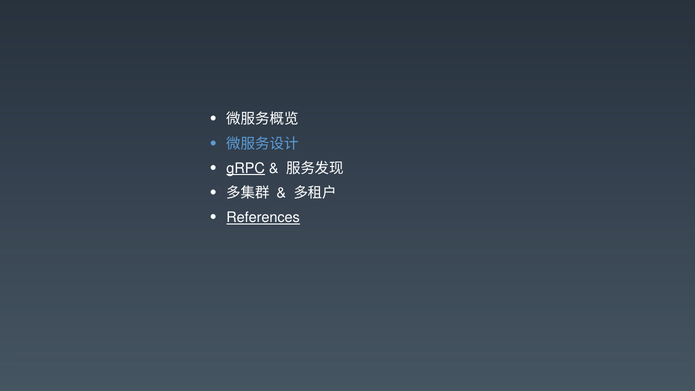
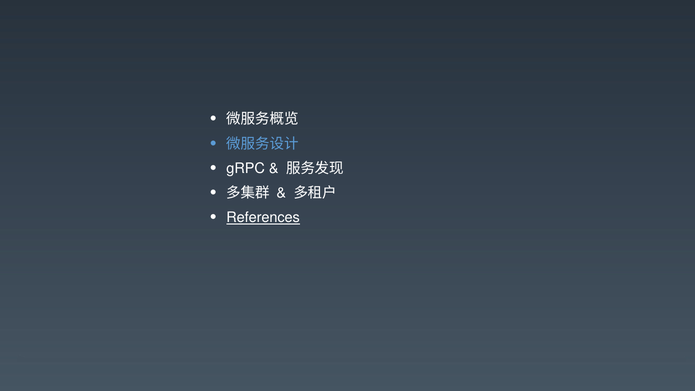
gRPC underline: present -> none (246, 168)
